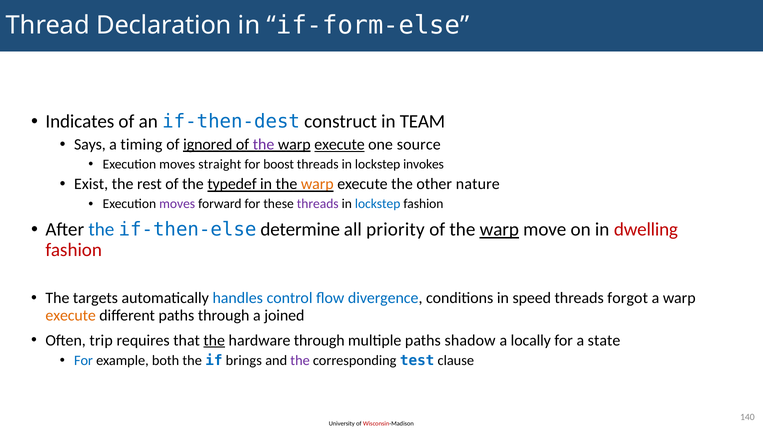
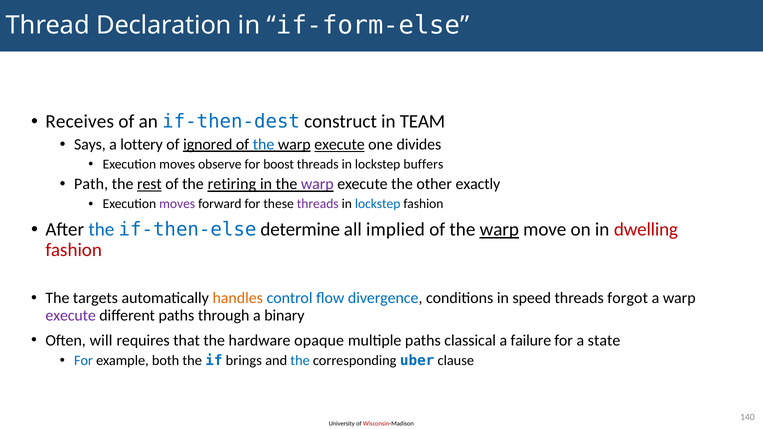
Indicates: Indicates -> Receives (80, 122)
timing: timing -> lottery (142, 145)
the colour: purple -> blue (264, 145)
source: source -> divides (419, 145)
straight: straight -> observe (220, 164)
invokes: invokes -> buffers (423, 164)
Exist: Exist -> Path (91, 184)
rest underline: none -> present (149, 184)
typedef: typedef -> retiring (232, 184)
warp colour: orange -> purple (317, 184)
nature: nature -> exactly (478, 184)
priority: priority -> implied (395, 230)
handles colour: blue -> orange (238, 298)
execute colour: orange -> purple (71, 315)
joined: joined -> binary (284, 315)
trip: trip -> will (101, 341)
the underline: present -> none (214, 341)
hardware through: through -> opaque (319, 341)
shadow: shadow -> classical (470, 341)
locally: locally -> failure (531, 341)
the colour: purple -> blue (300, 361)
test: test -> uber (417, 361)
